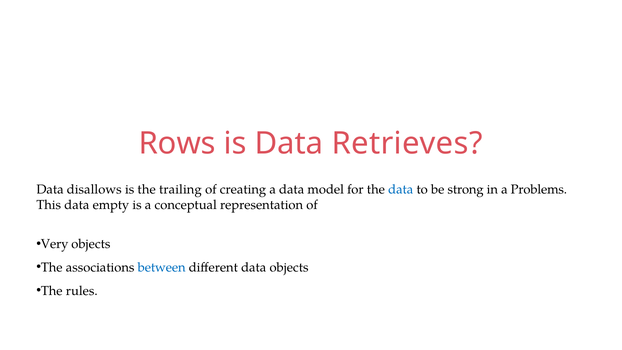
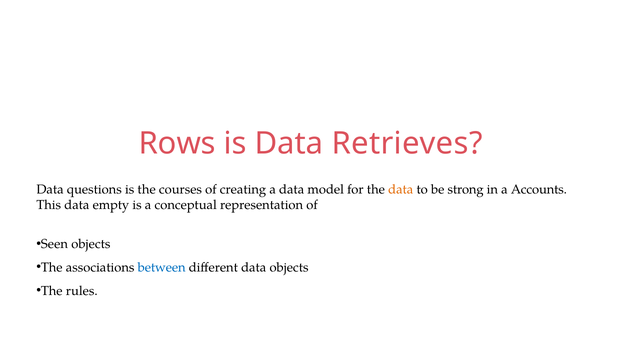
disallows: disallows -> questions (94, 190)
trailing: trailing -> courses (180, 190)
data colour: blue -> orange (401, 190)
Problems: Problems -> Accounts (539, 190)
Very: Very -> Seen (54, 244)
